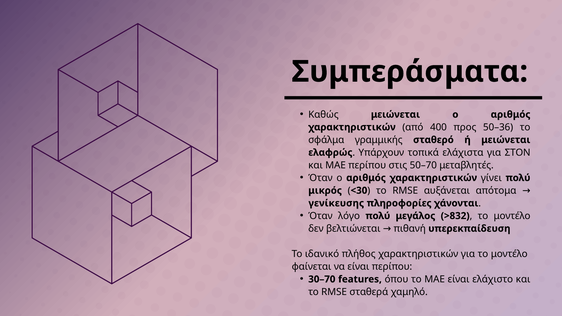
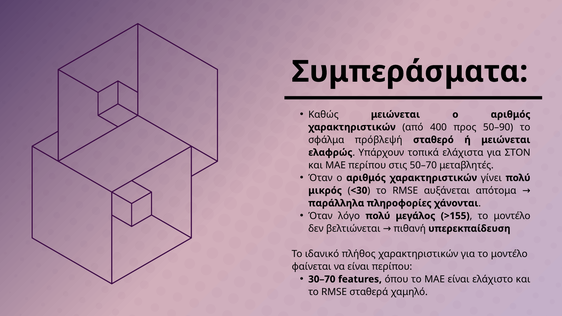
50–36: 50–36 -> 50–90 (498, 127)
γραμμικής: γραμμικής -> πρόβλεψή (379, 140)
γενίκευσης: γενίκευσης -> παράλληλα (336, 203)
>832: >832 -> >155 (455, 216)
